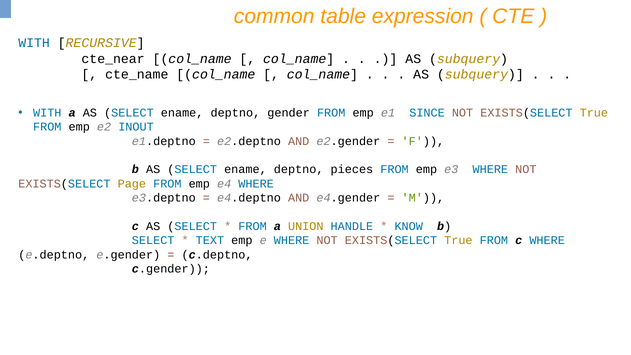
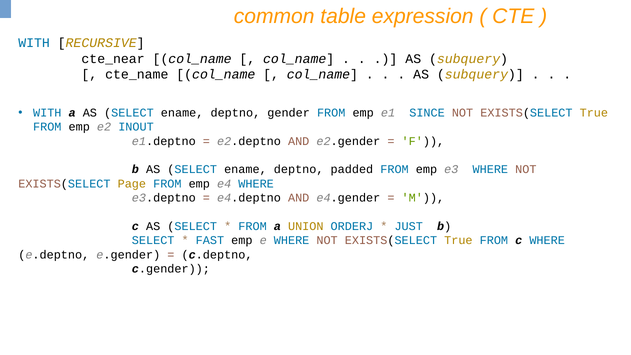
pieces: pieces -> padded (352, 170)
HANDLE: HANDLE -> ORDERJ (352, 226)
KNOW: KNOW -> JUST (409, 226)
TEXT: TEXT -> FAST (210, 240)
